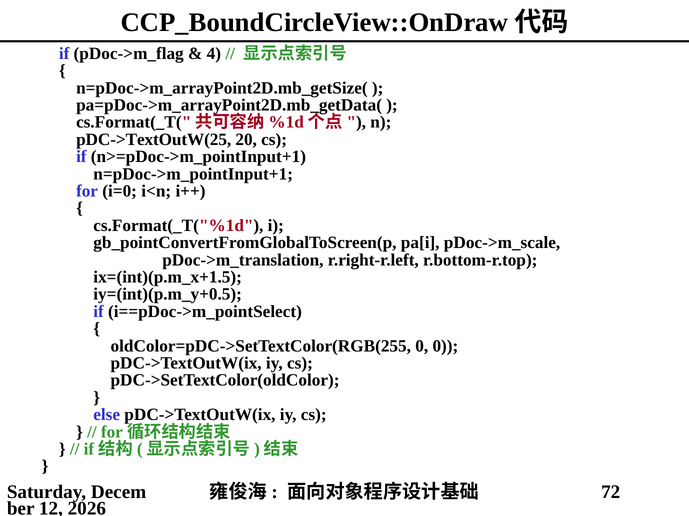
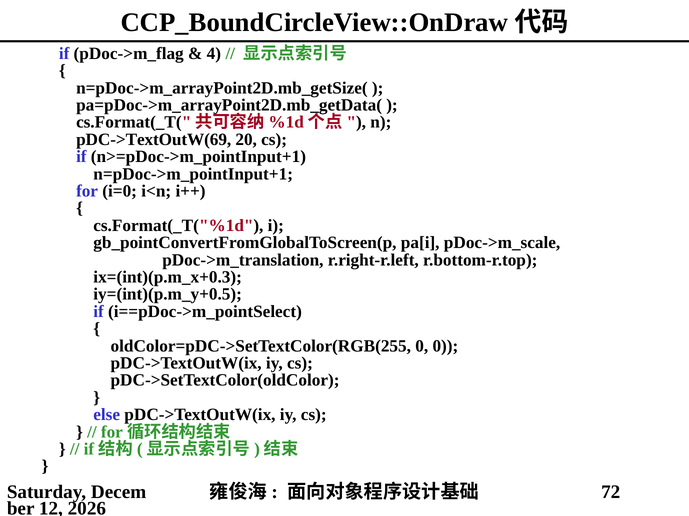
pDC->TextOutW(25: pDC->TextOutW(25 -> pDC->TextOutW(69 (154, 140)
ix=(int)(p.m_x+1.5: ix=(int)(p.m_x+1.5 -> ix=(int)(p.m_x+0.3 (168, 277)
